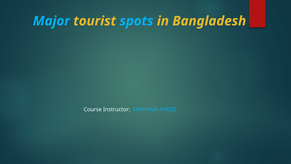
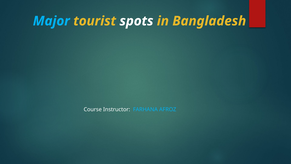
spots colour: light blue -> white (136, 21)
